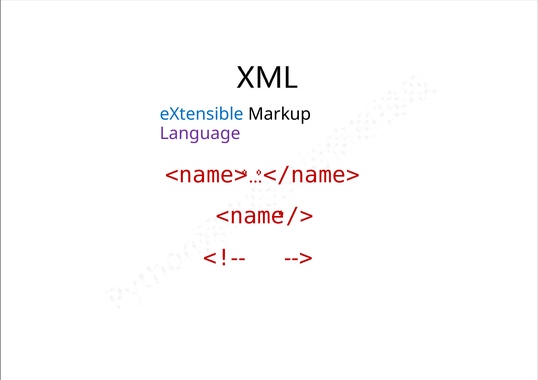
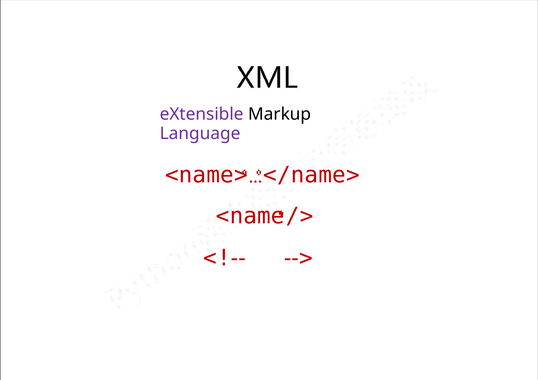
eXtensible colour: blue -> purple (202, 114)
